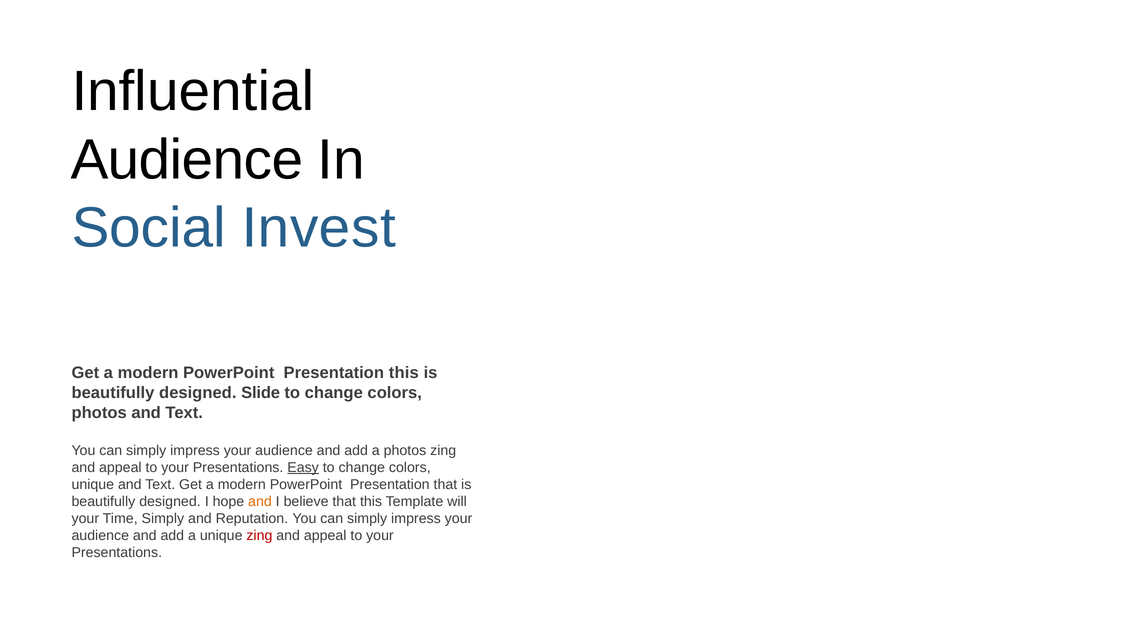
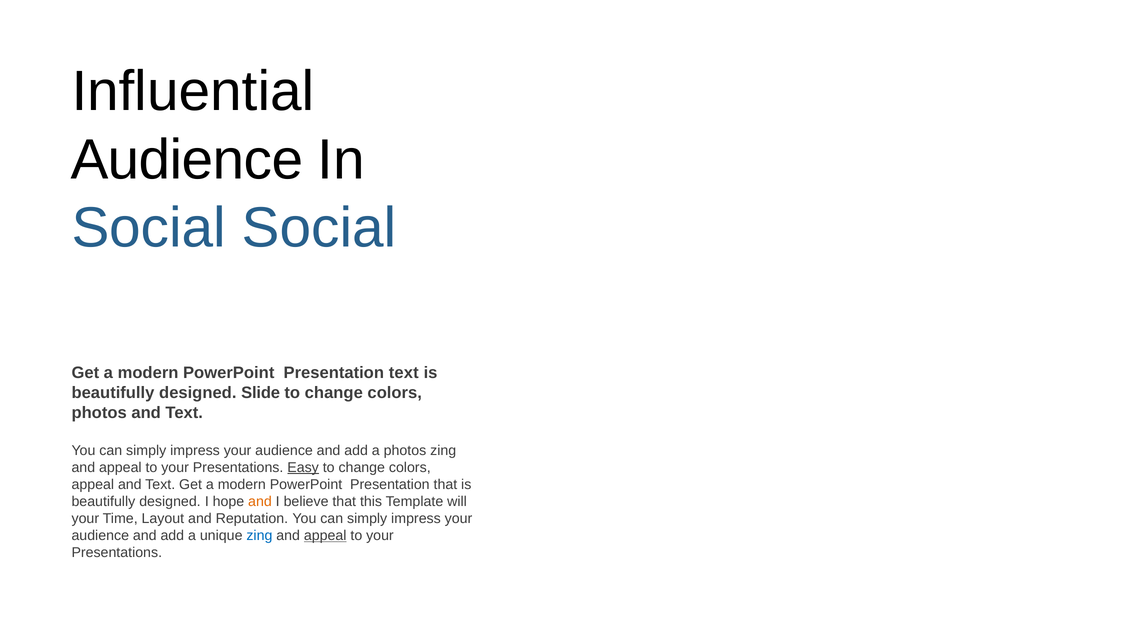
Social Invest: Invest -> Social (319, 228)
Presentation this: this -> text (404, 373)
unique: unique -> appeal (93, 485)
Time Simply: Simply -> Layout (163, 519)
zing colour: red -> blue (259, 536)
appeal underline: none -> present (325, 536)
